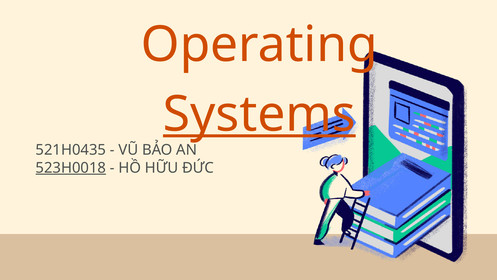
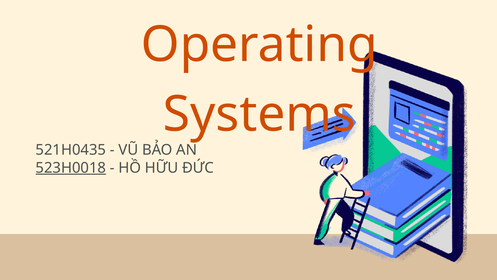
Systems underline: present -> none (259, 114)
